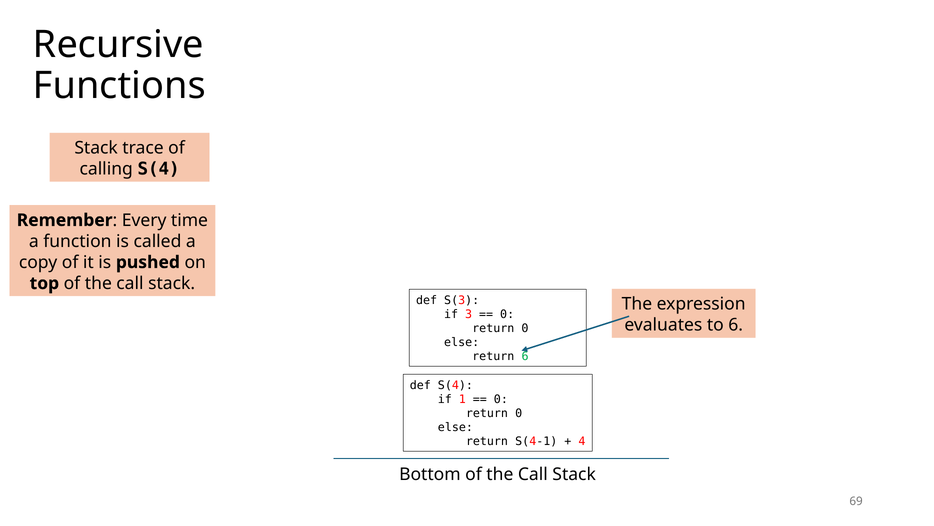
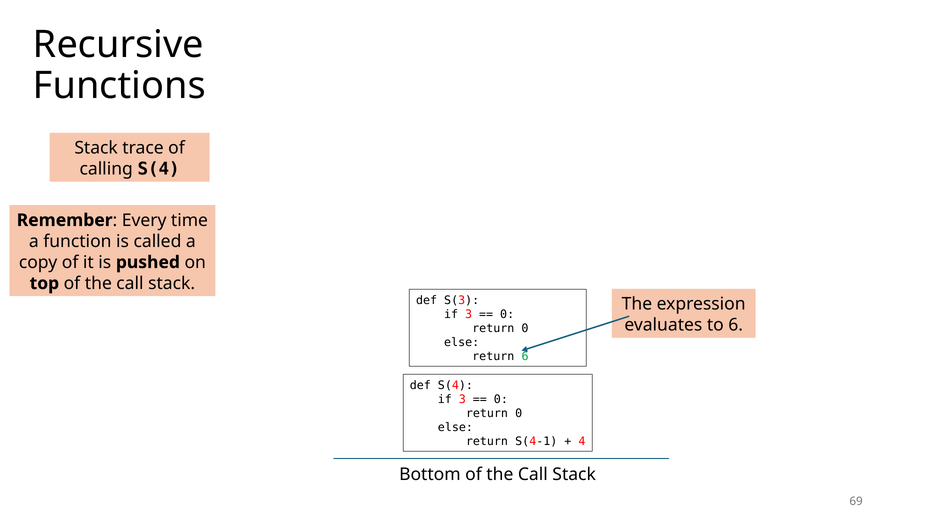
1: 1 -> 3 (462, 399)
